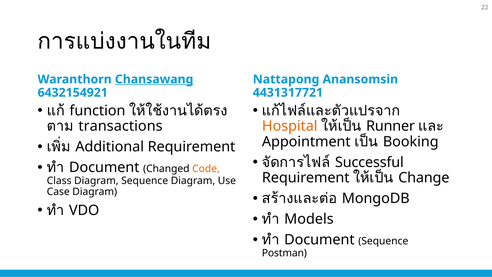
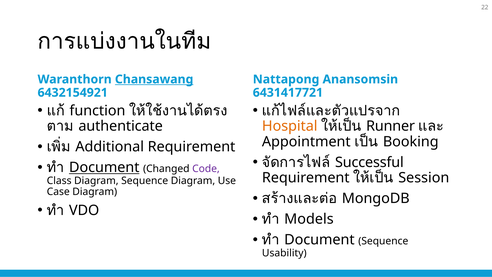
4431317721: 4431317721 -> 6431417721 (288, 93)
transactions: transactions -> authenticate (121, 126)
Document underline: none -> present (104, 167)
Code colour: orange -> purple (206, 169)
Change: Change -> Session (424, 178)
Postman: Postman -> Usability (284, 253)
